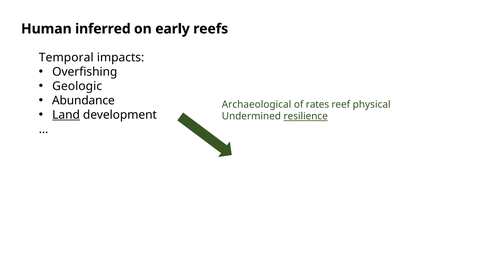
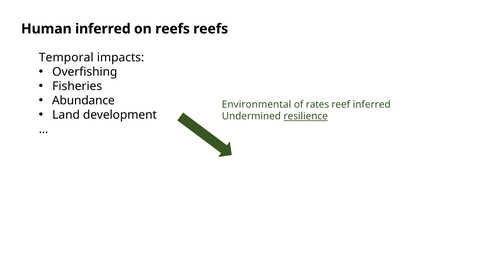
on early: early -> reefs (173, 29)
Geologic: Geologic -> Fisheries (77, 86)
Archaeological: Archaeological -> Environmental (257, 104)
reef physical: physical -> inferred (372, 104)
Land underline: present -> none (66, 115)
